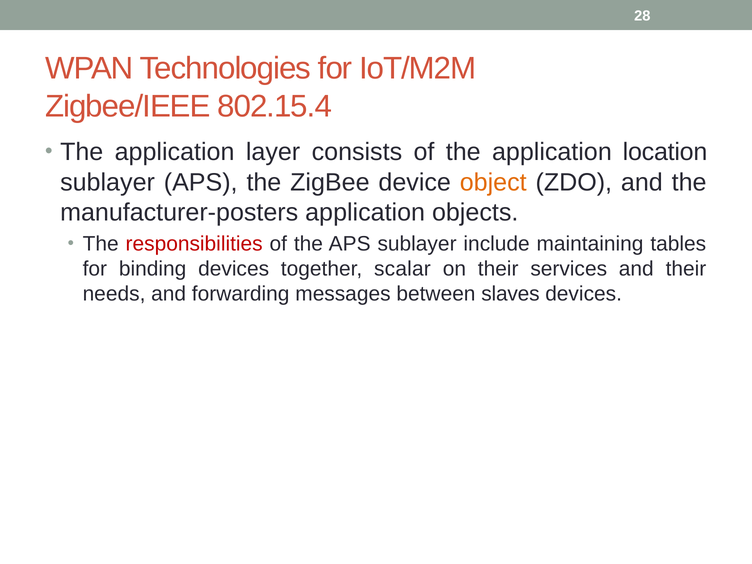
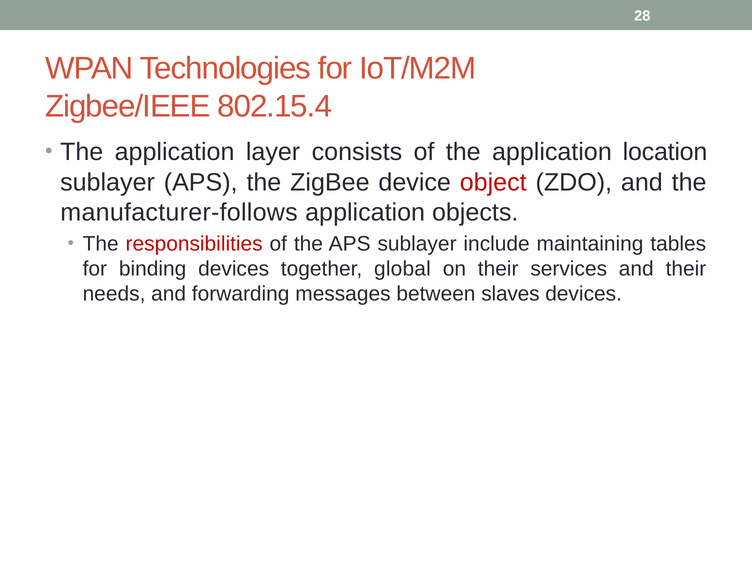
object colour: orange -> red (493, 182)
manufacturer-posters: manufacturer-posters -> manufacturer-follows (179, 212)
scalar: scalar -> global (402, 269)
